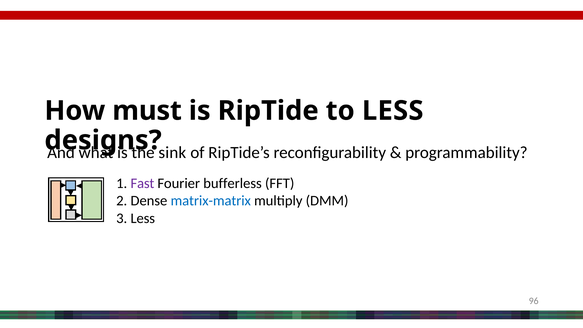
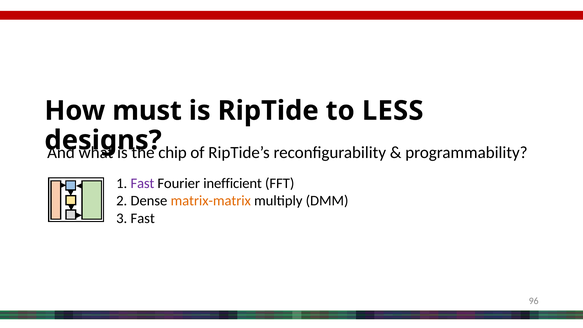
sink: sink -> chip (173, 152)
bufferless: bufferless -> inefficient (233, 183)
matrix-matrix colour: blue -> orange (211, 201)
3 Less: Less -> Fast (143, 218)
